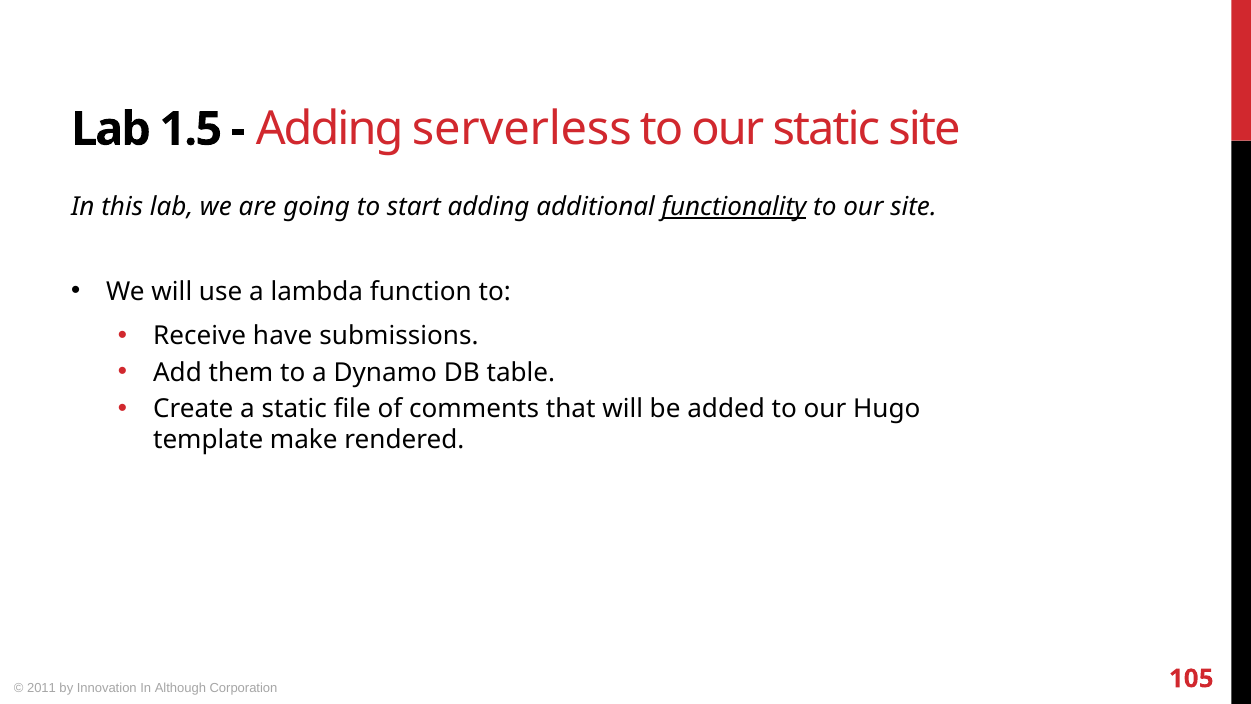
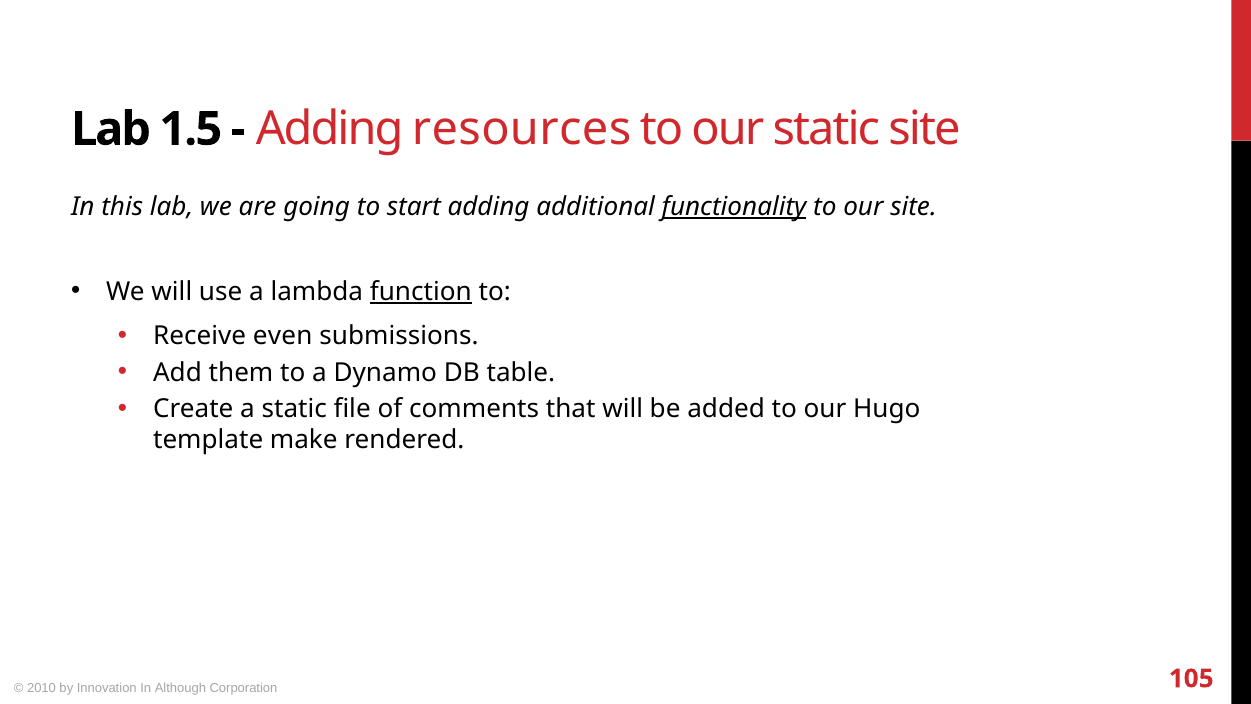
serverless: serverless -> resources (522, 129)
function underline: none -> present (421, 291)
have: have -> even (283, 336)
2011: 2011 -> 2010 (42, 688)
